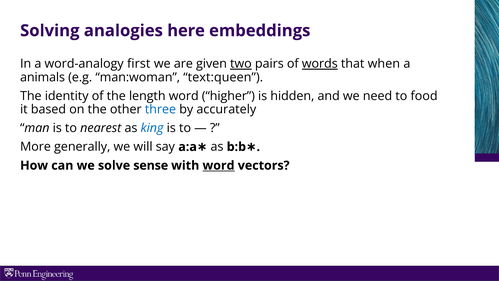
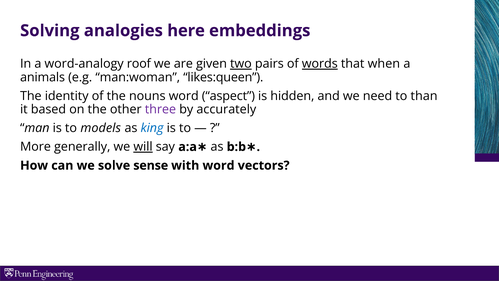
first: first -> roof (139, 64)
text:queen: text:queen -> likes:queen (223, 77)
length: length -> nouns (147, 96)
higher: higher -> aspect (228, 96)
food: food -> than (424, 96)
three colour: blue -> purple (160, 109)
nearest: nearest -> models (101, 128)
will underline: none -> present (143, 147)
word underline: present -> none (219, 165)
